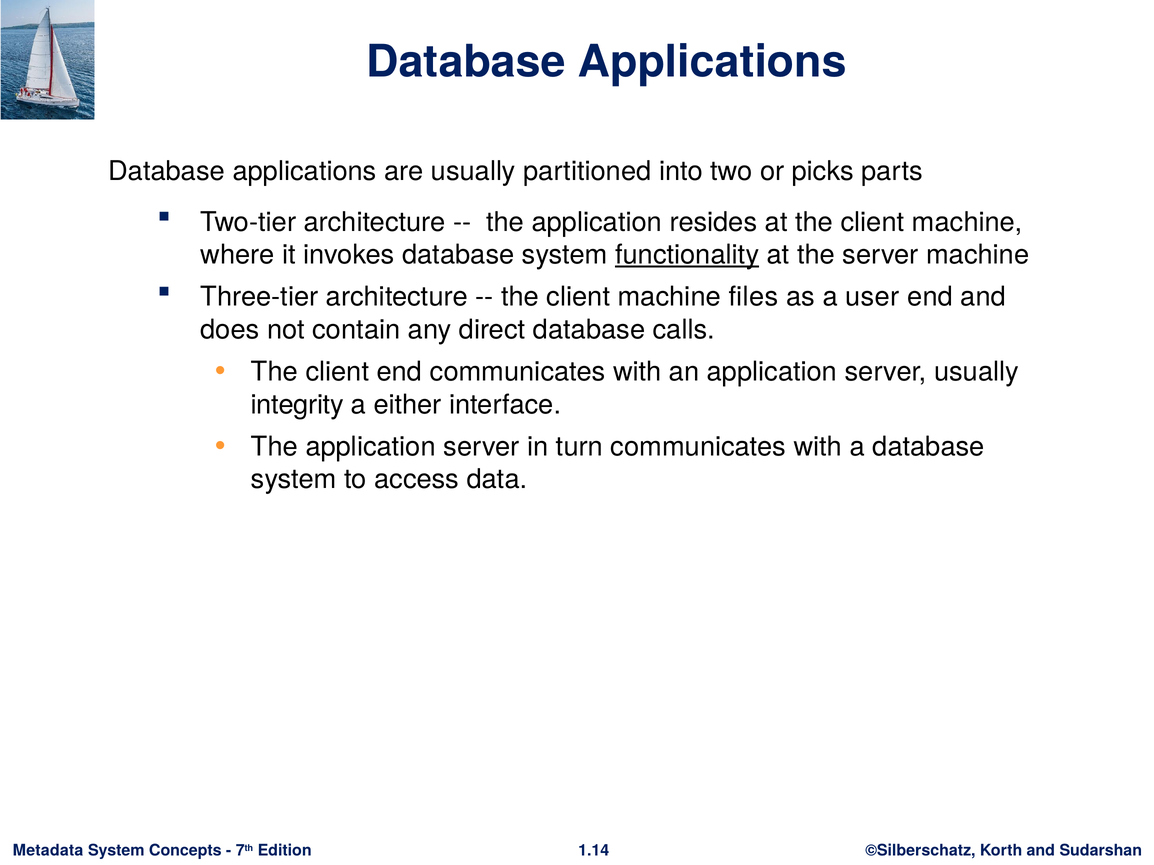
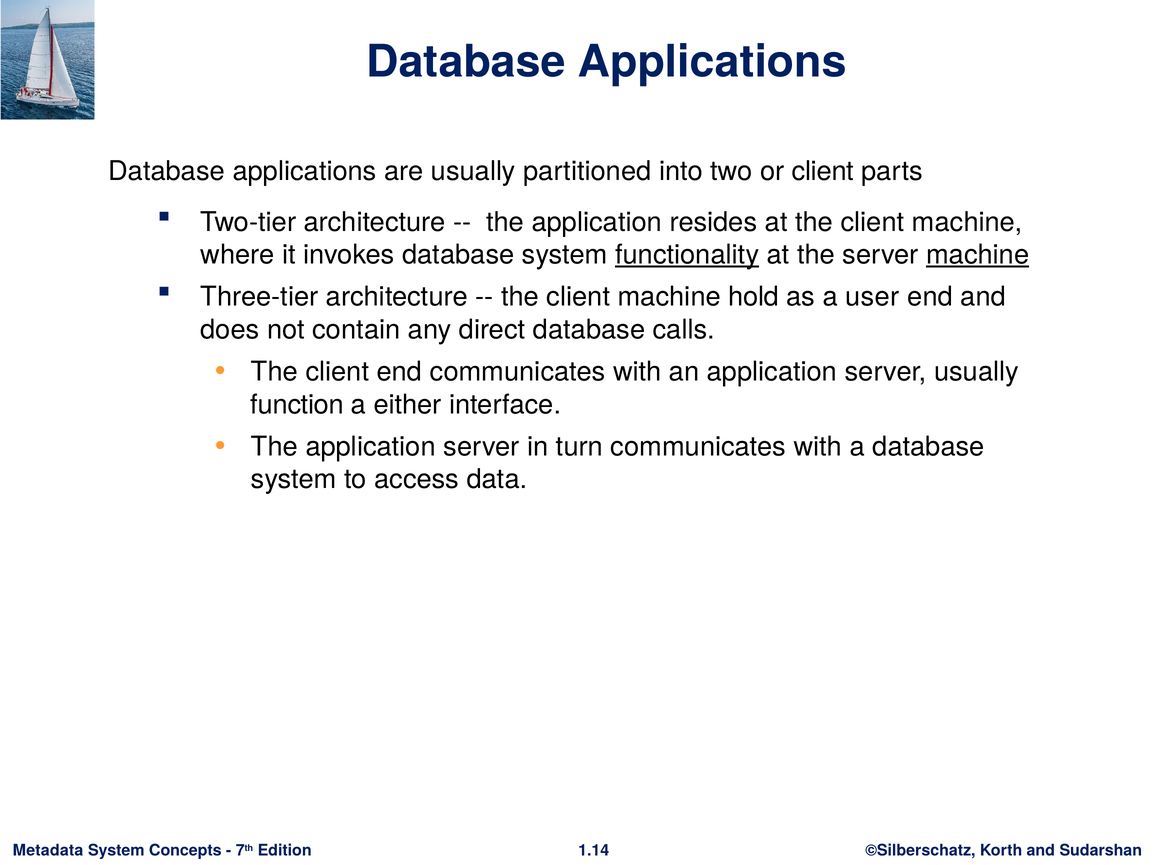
or picks: picks -> client (823, 172)
machine underline: none -> present (978, 255)
files: files -> hold (754, 297)
integrity: integrity -> function (297, 405)
